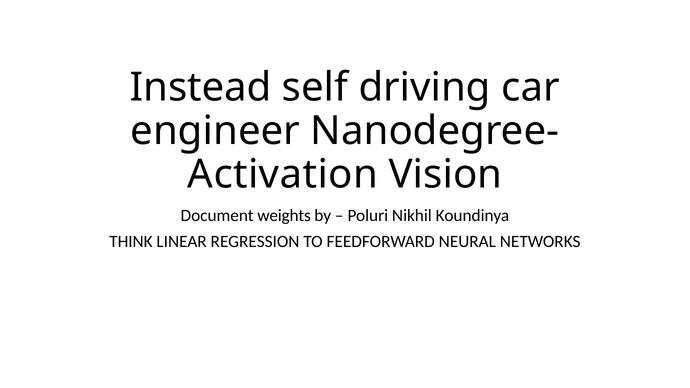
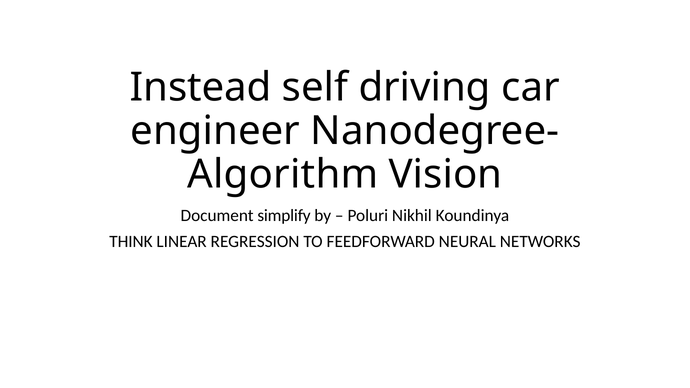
Activation: Activation -> Algorithm (283, 175)
weights: weights -> simplify (284, 216)
